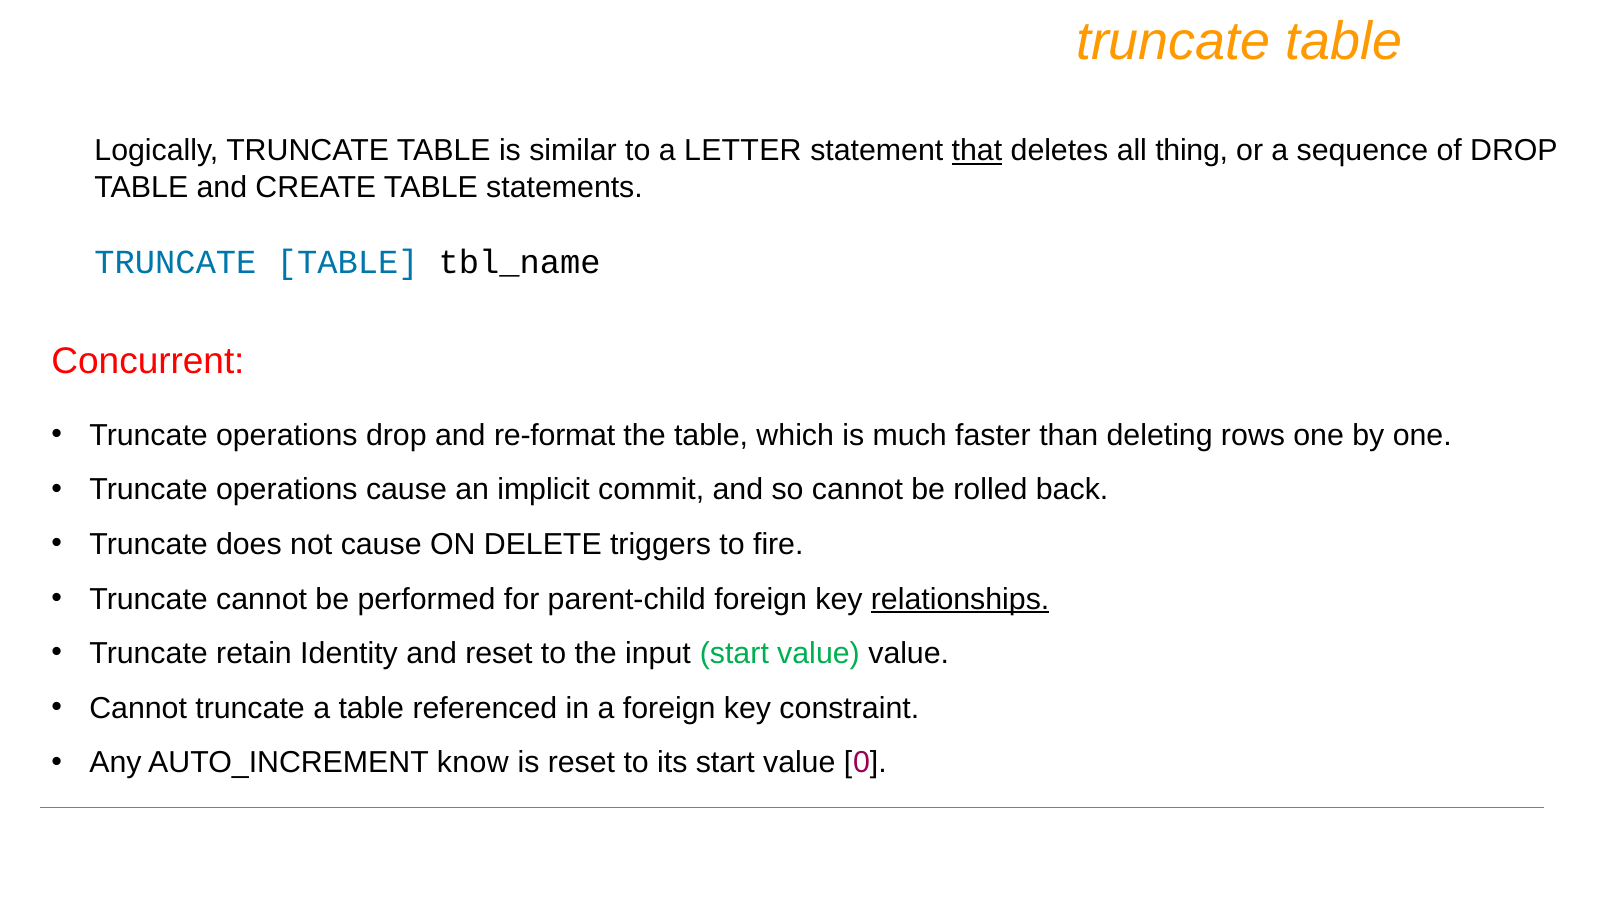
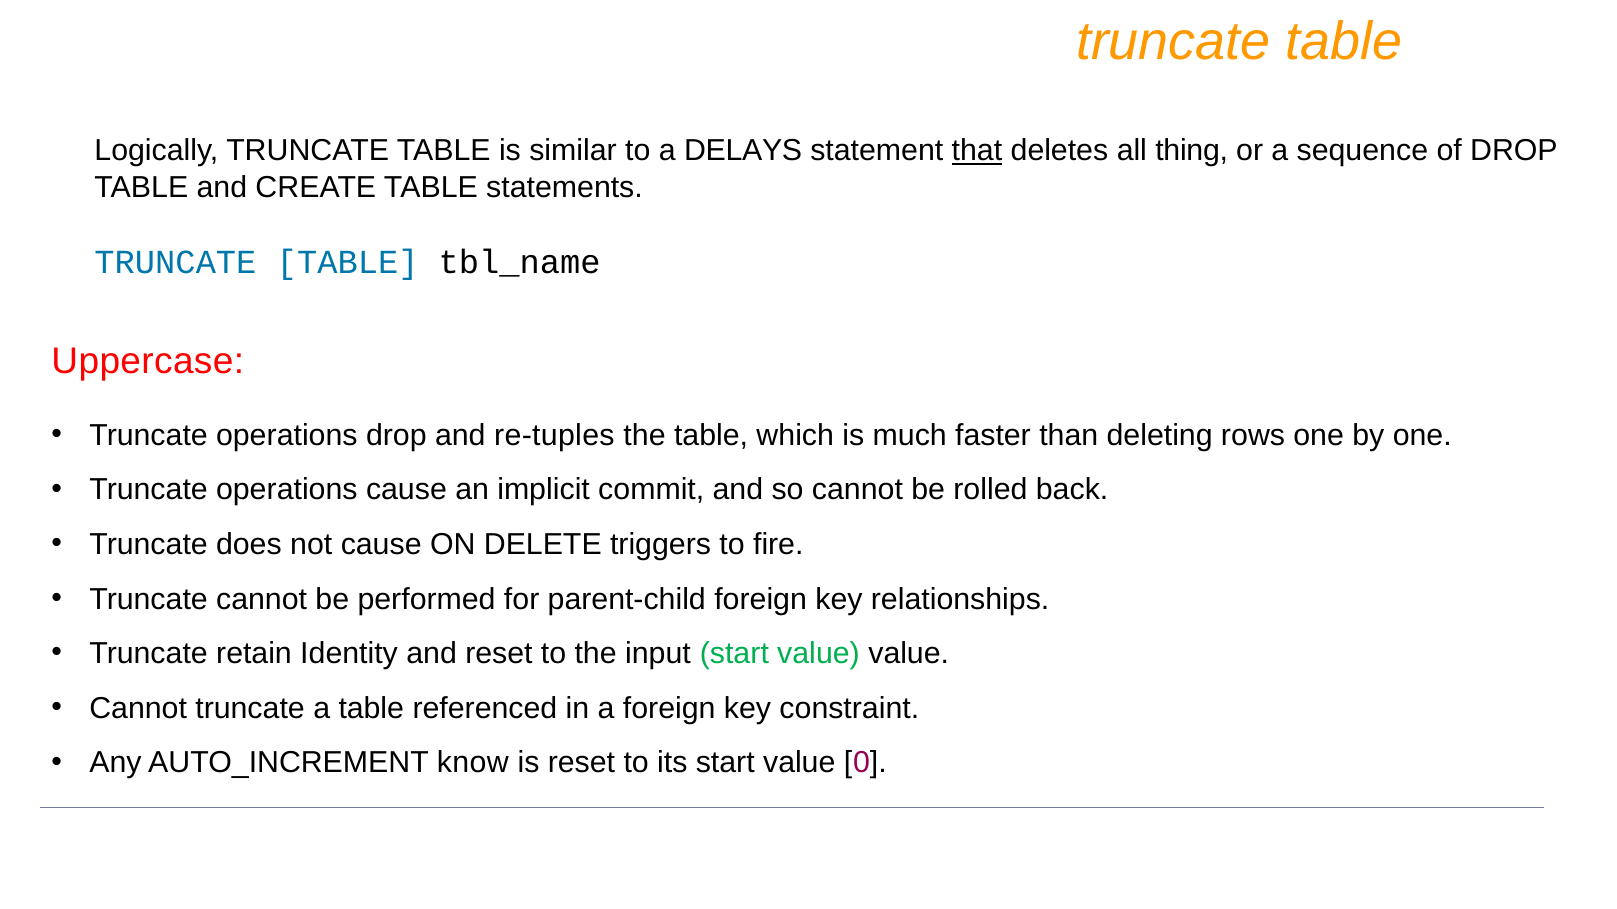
LETTER: LETTER -> DELAYS (743, 151)
Concurrent: Concurrent -> Uppercase (148, 361)
re-format: re-format -> re-tuples (554, 436)
relationships underline: present -> none (960, 599)
